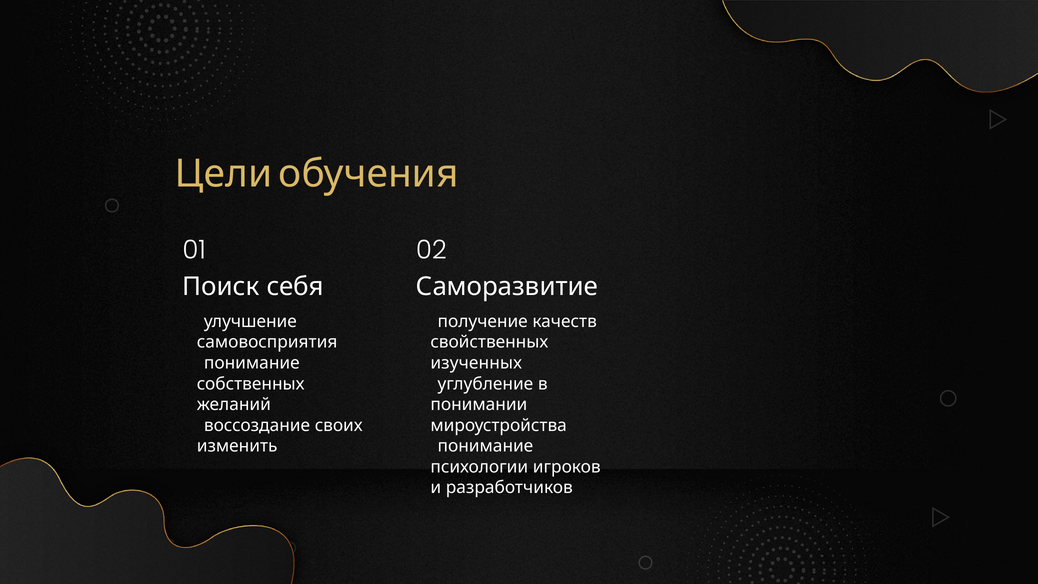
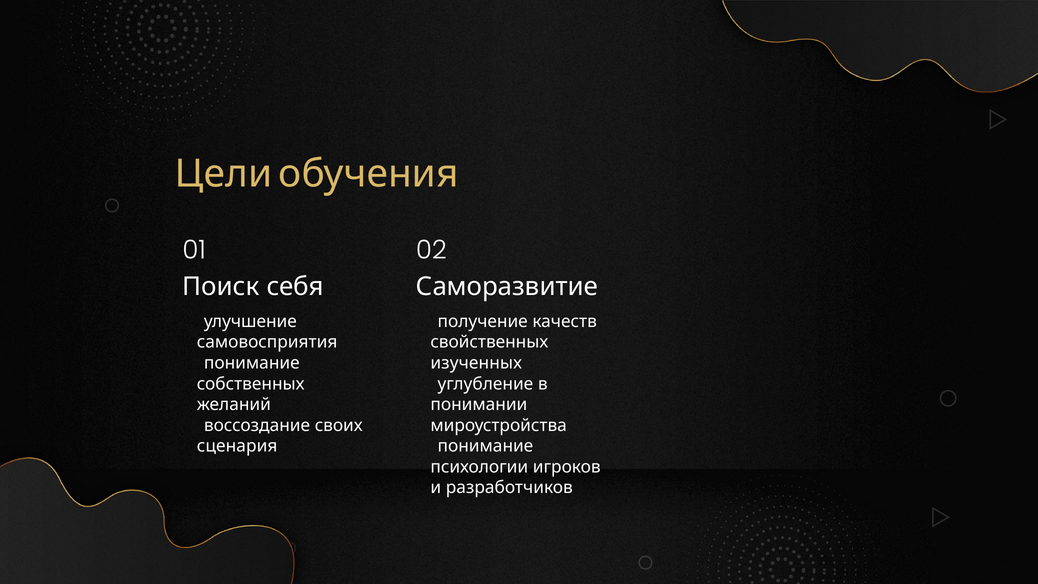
изменить: изменить -> сценария (237, 446)
